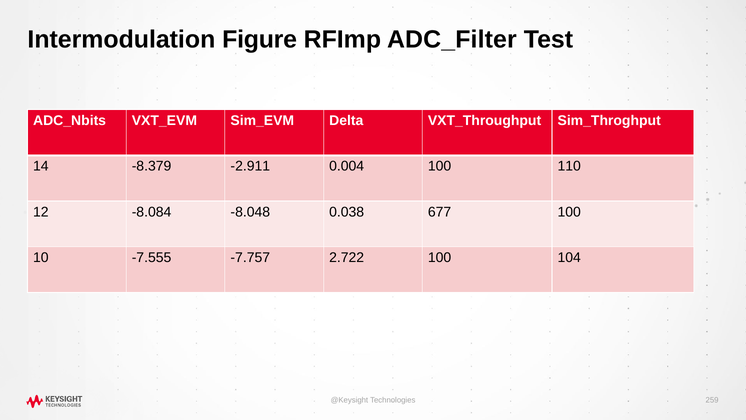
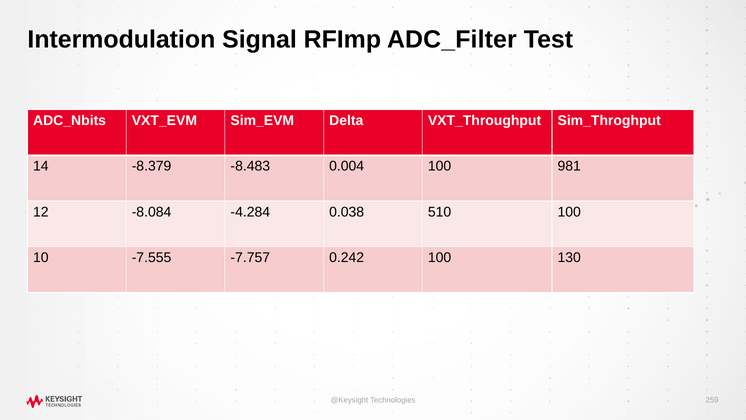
Figure: Figure -> Signal (259, 39)
-2.911: -2.911 -> -8.483 (250, 166)
110: 110 -> 981 (569, 166)
-8.048: -8.048 -> -4.284 (250, 212)
677: 677 -> 510 (440, 212)
2.722: 2.722 -> 0.242 (347, 257)
104: 104 -> 130 (569, 257)
